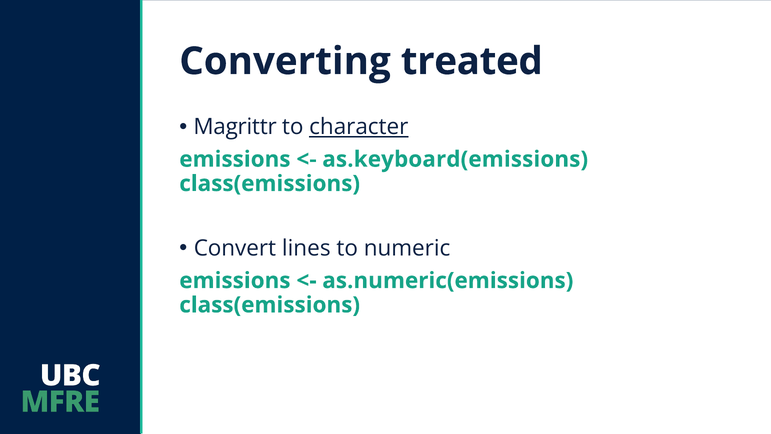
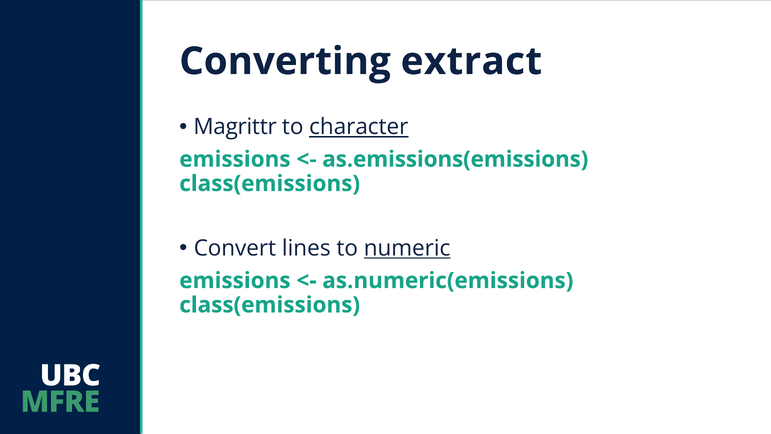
treated: treated -> extract (471, 61)
as.keyboard(emissions: as.keyboard(emissions -> as.emissions(emissions (455, 159)
numeric underline: none -> present (407, 248)
